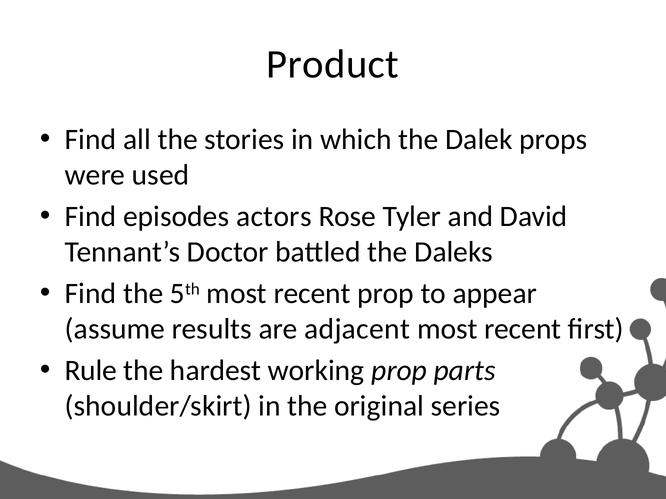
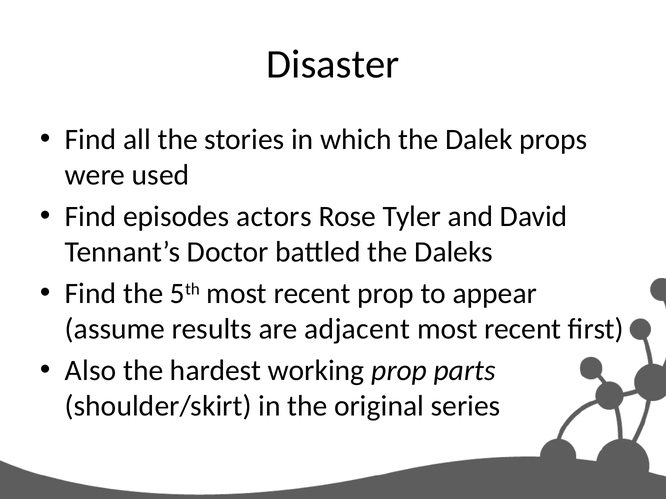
Product: Product -> Disaster (333, 64)
Rule: Rule -> Also (91, 371)
